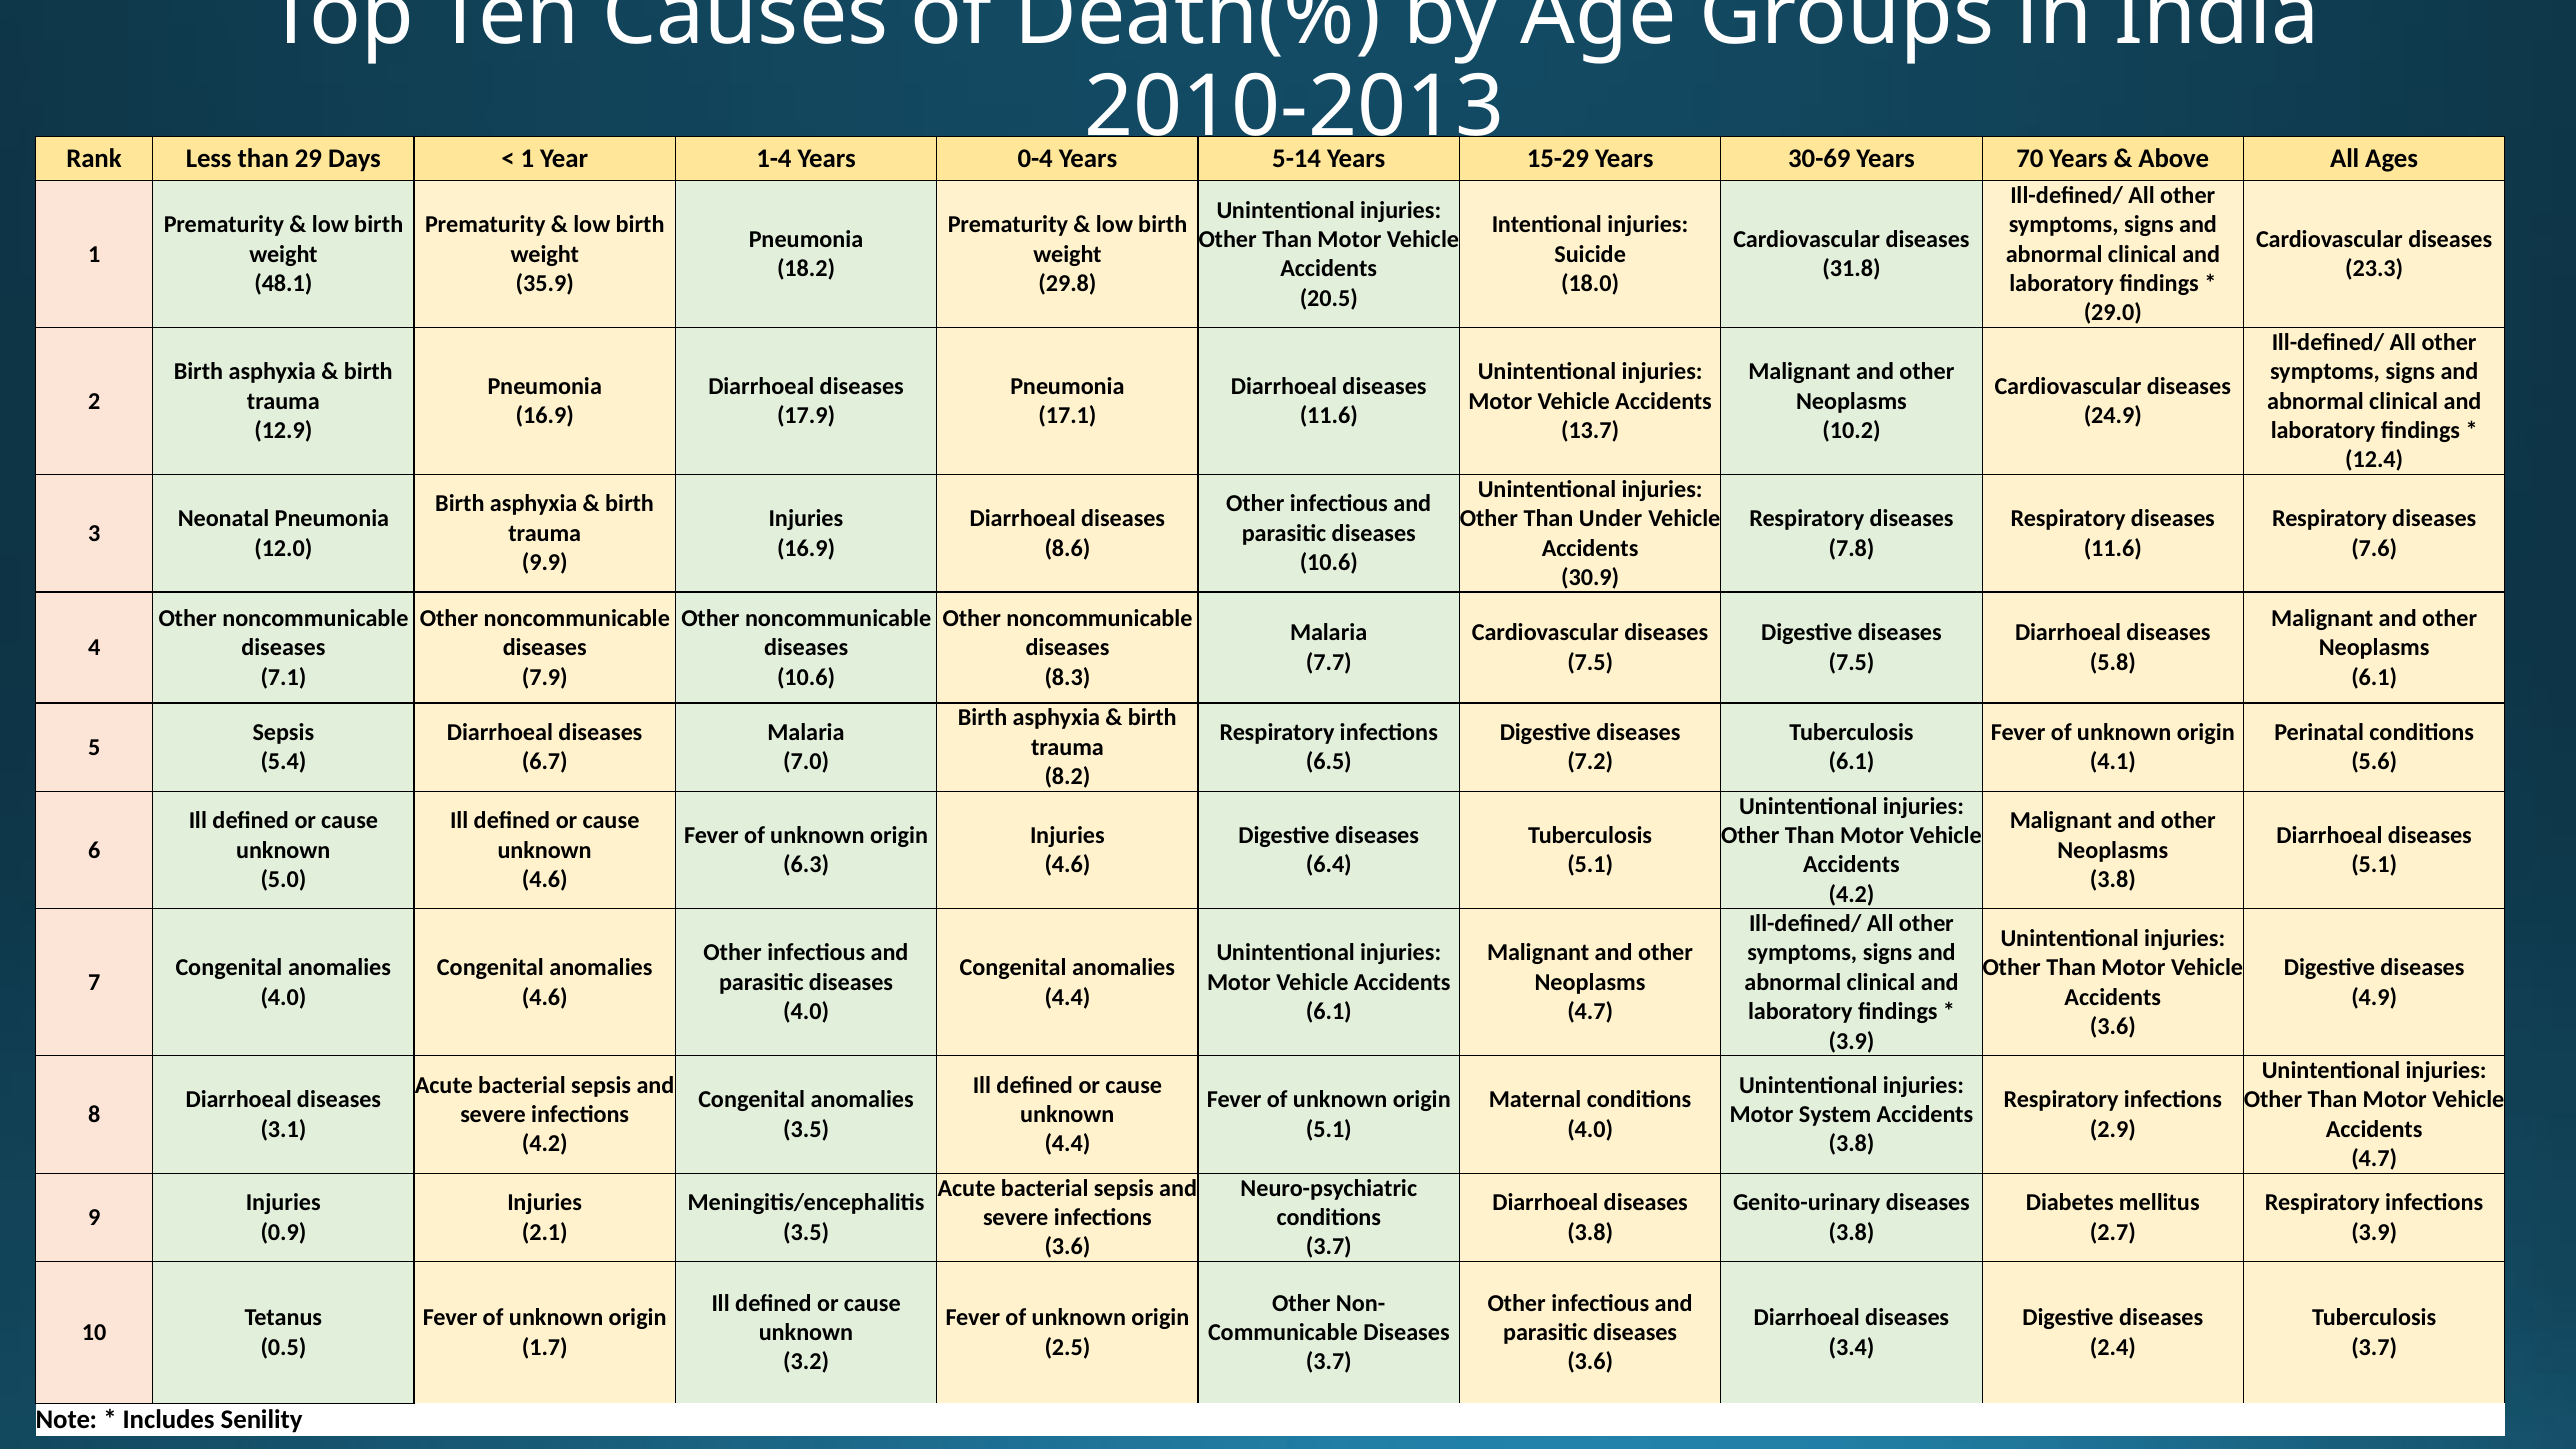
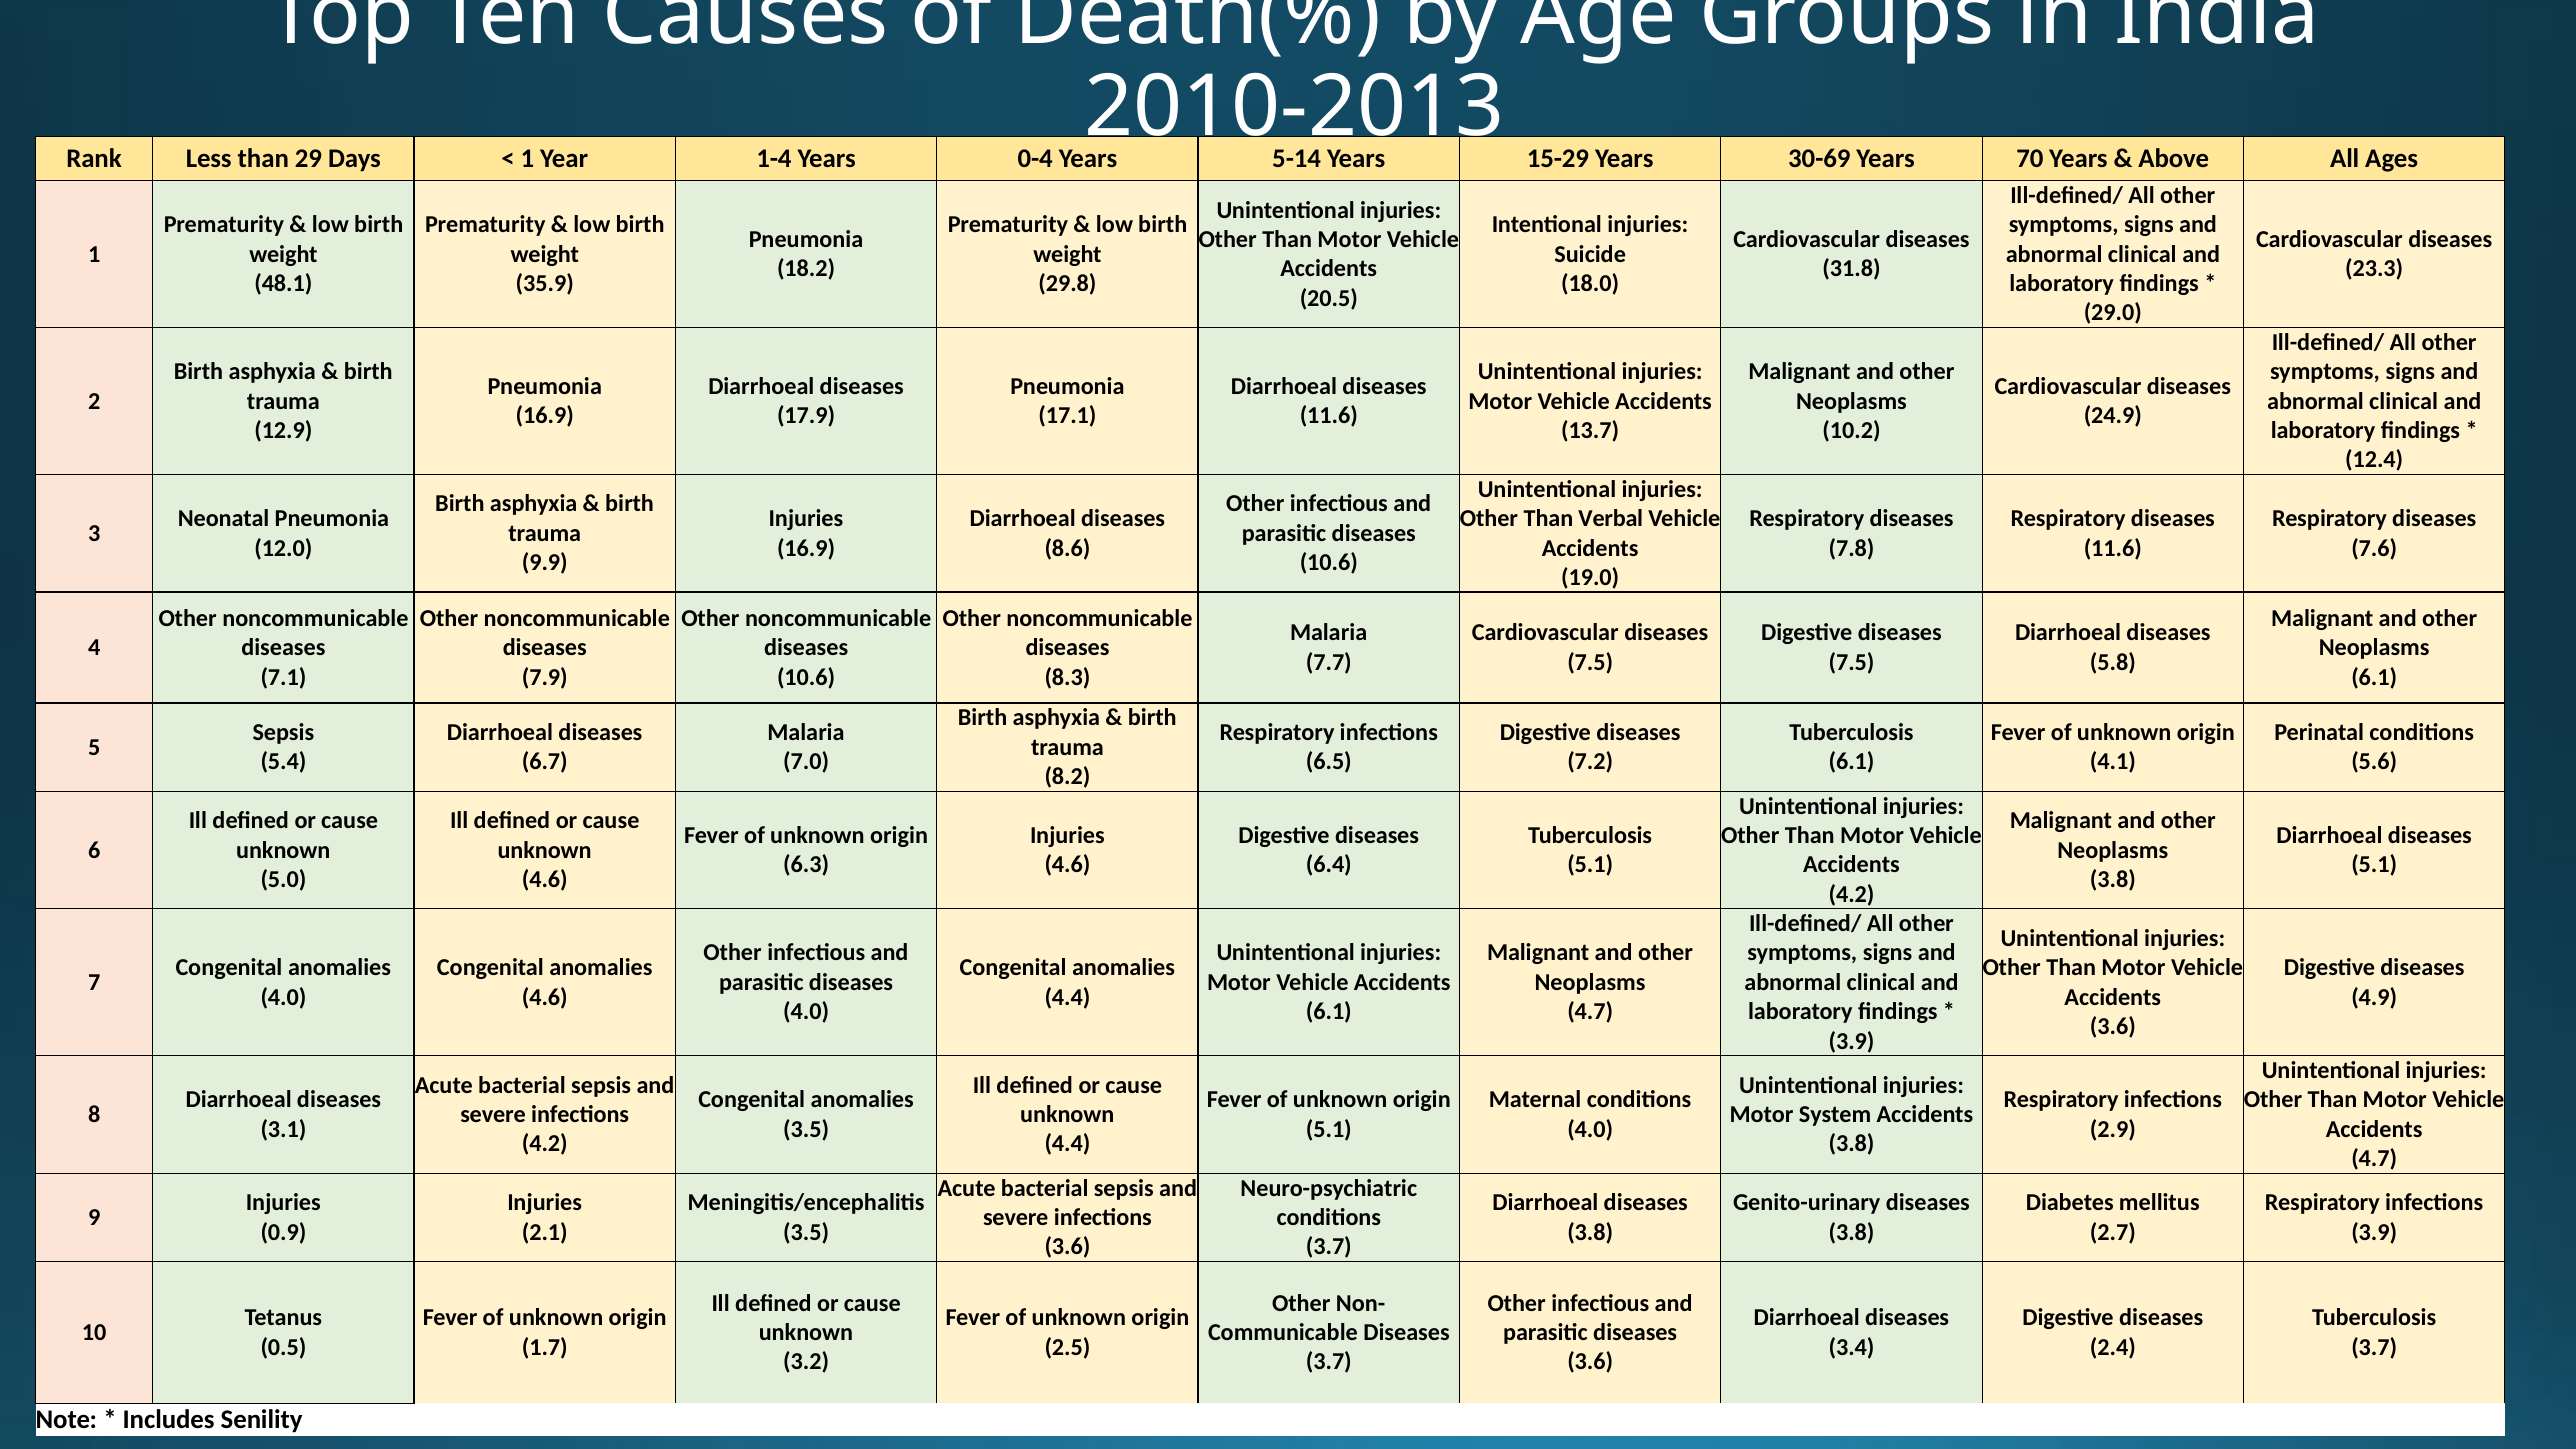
Under: Under -> Verbal (1611, 519)
30.9: 30.9 -> 19.0 (1590, 577)
